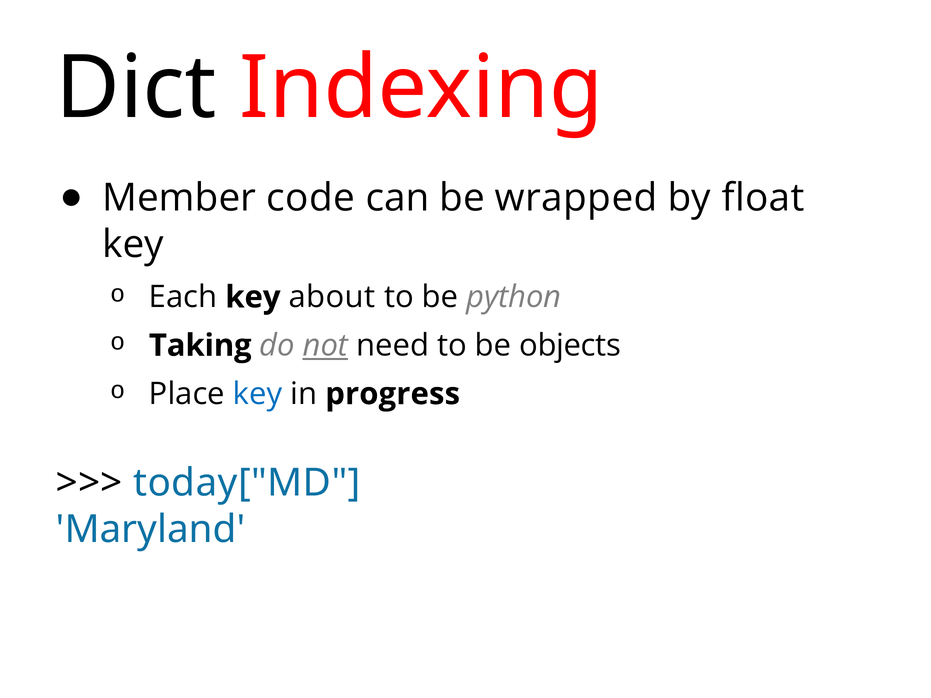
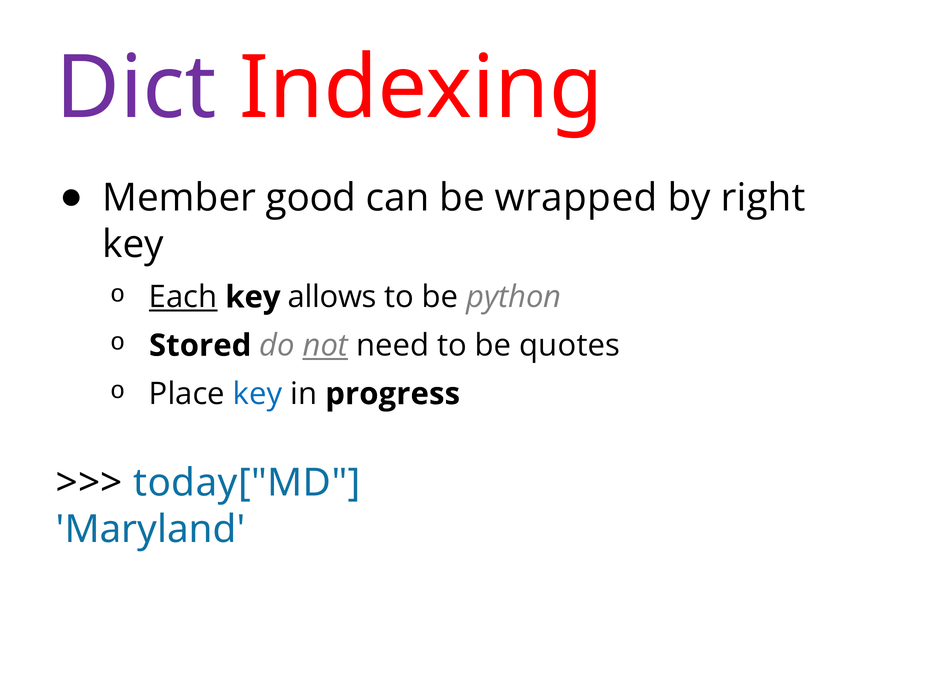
Dict colour: black -> purple (136, 88)
code: code -> good (311, 198)
float: float -> right (763, 198)
Each underline: none -> present (183, 297)
about: about -> allows (332, 297)
Taking: Taking -> Stored (200, 346)
objects: objects -> quotes (570, 346)
